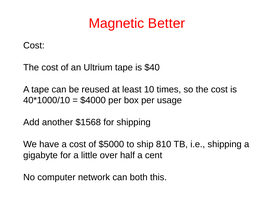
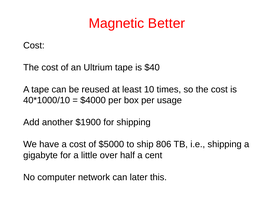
$1568: $1568 -> $1900 (88, 122)
810: 810 -> 806 (164, 144)
both: both -> later (139, 177)
